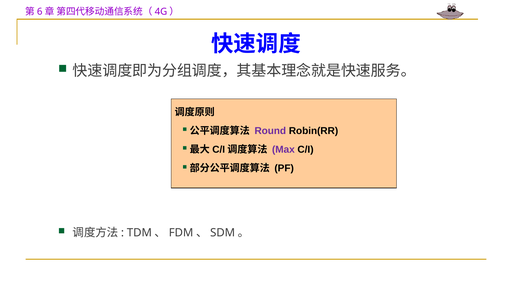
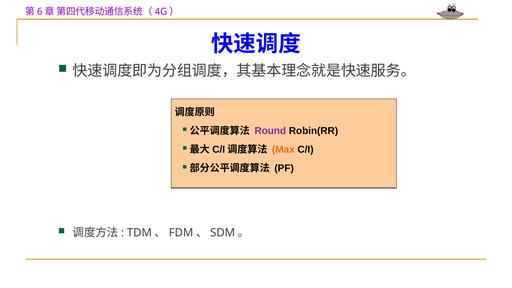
Max colour: purple -> orange (283, 150)
